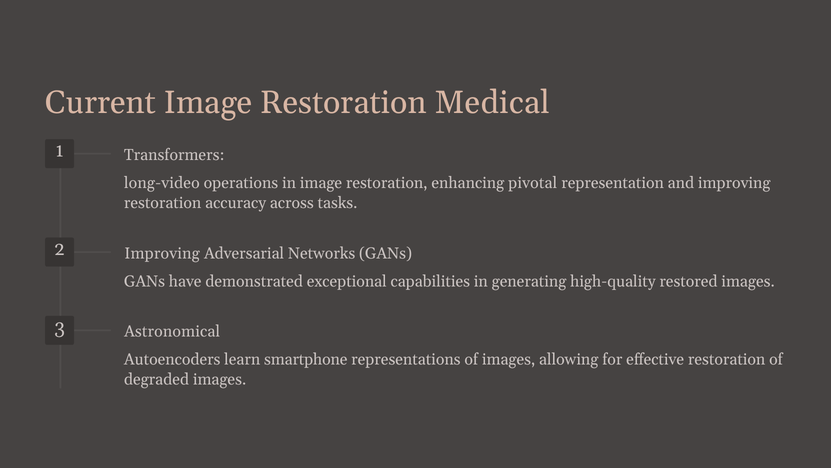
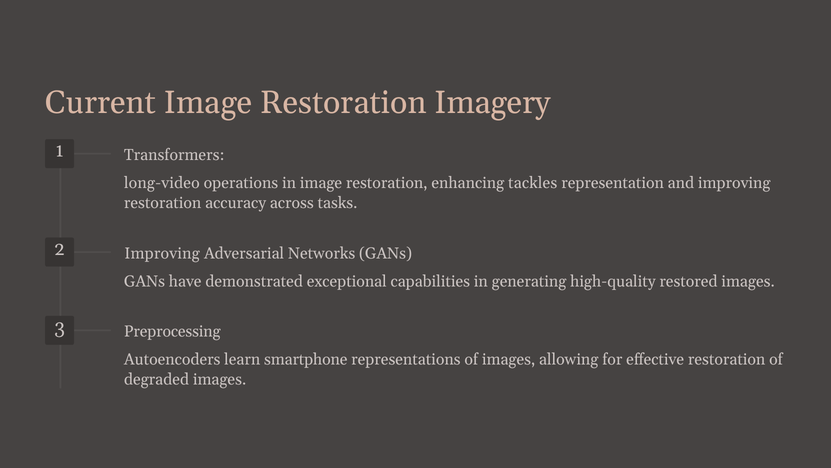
Medical: Medical -> Imagery (493, 102)
pivotal: pivotal -> tackles (533, 183)
Astronomical: Astronomical -> Preprocessing (172, 331)
